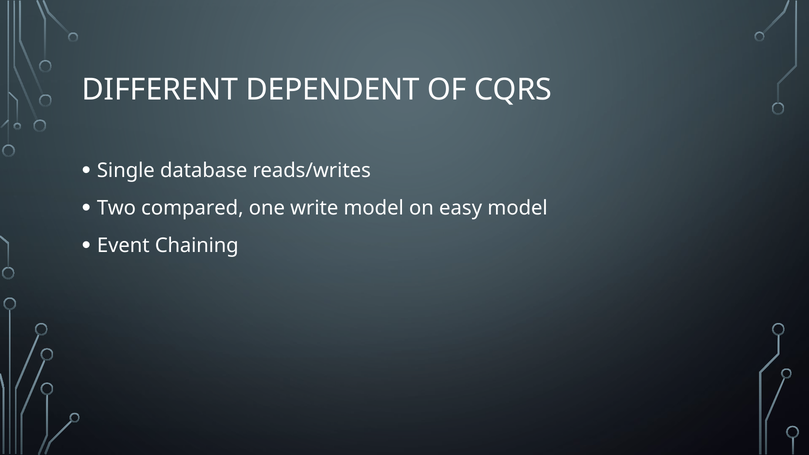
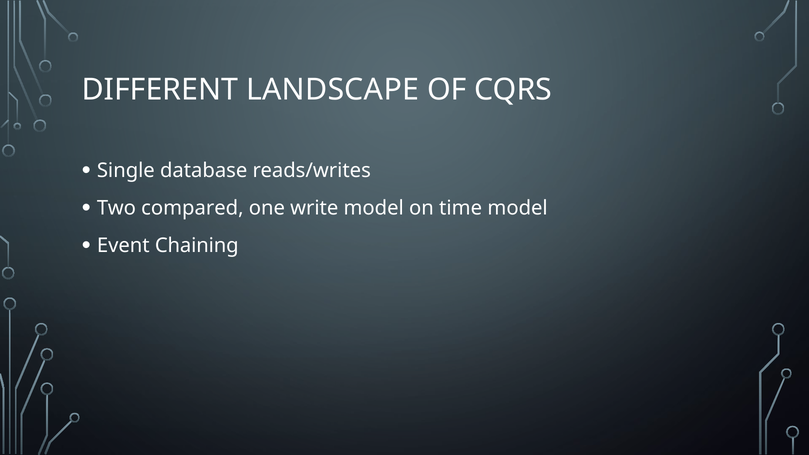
DEPENDENT: DEPENDENT -> LANDSCAPE (333, 90)
easy: easy -> time (461, 208)
